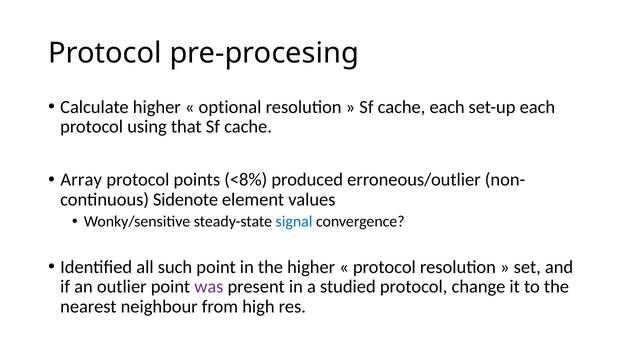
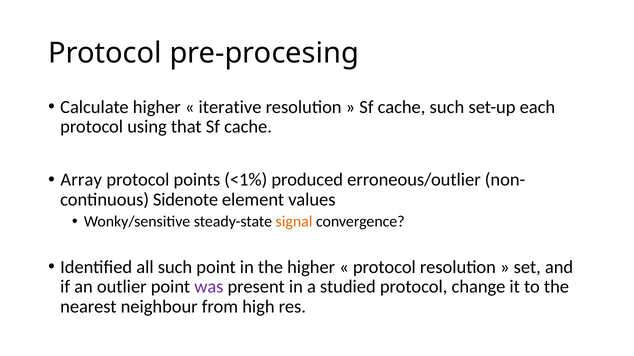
optional: optional -> iterative (230, 107)
cache each: each -> such (447, 107)
<8%: <8% -> <1% (246, 180)
signal colour: blue -> orange (294, 222)
